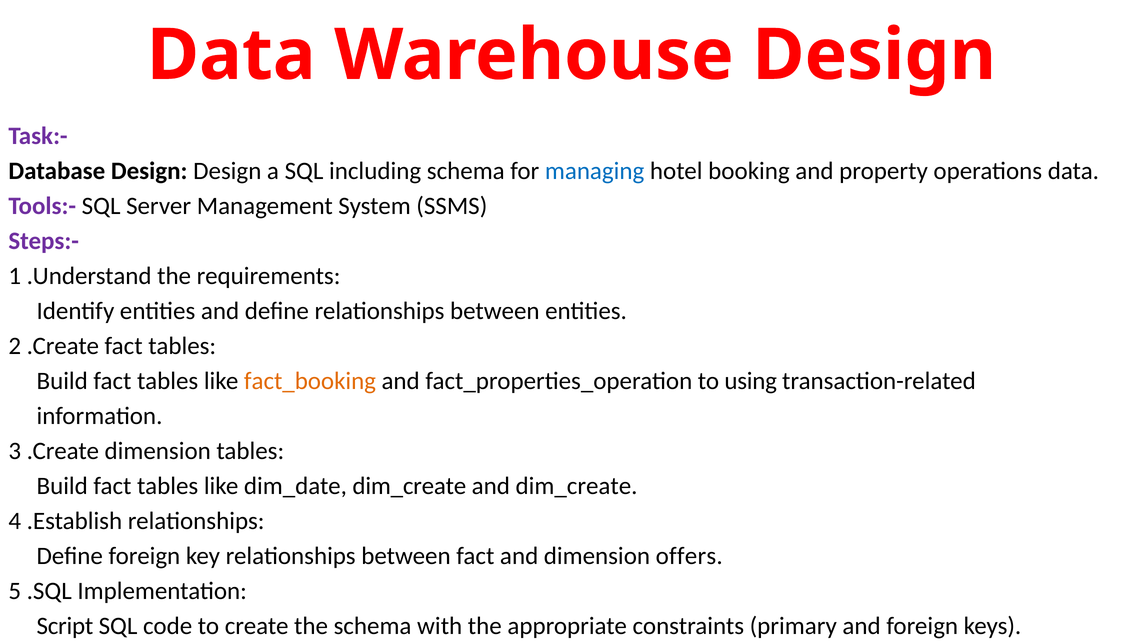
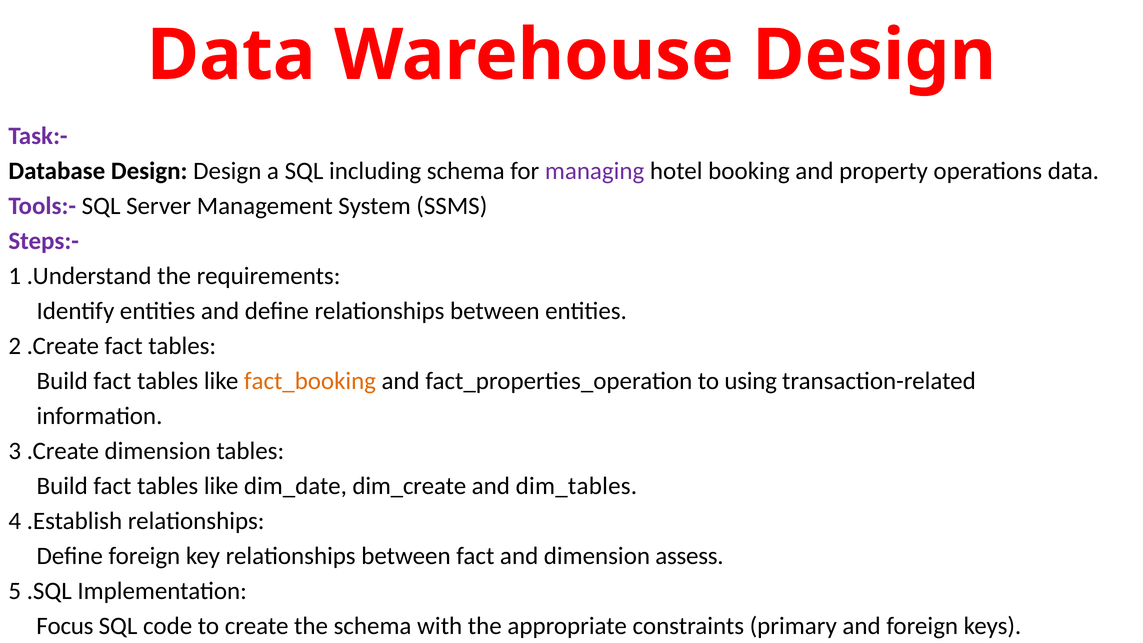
managing colour: blue -> purple (595, 171)
and dim_create: dim_create -> dim_tables (576, 486)
offers: offers -> assess (689, 556)
Script: Script -> Focus (65, 626)
